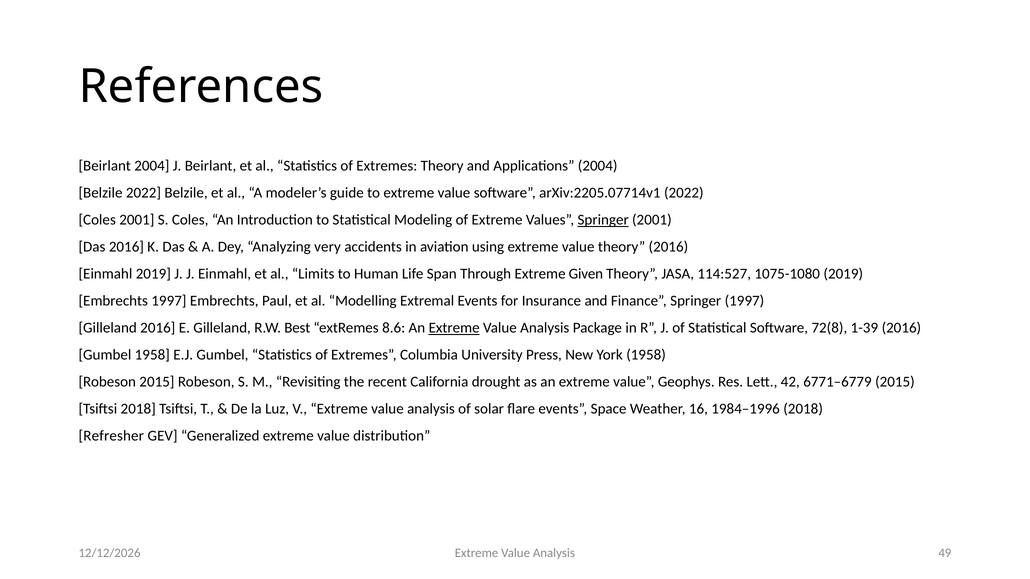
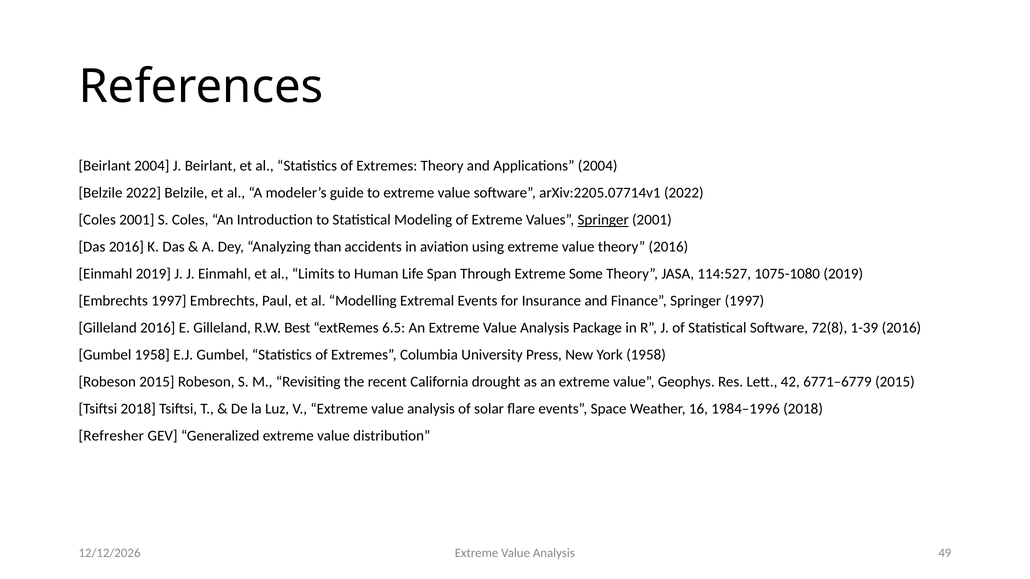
very: very -> than (328, 247)
Given: Given -> Some (586, 274)
8.6: 8.6 -> 6.5 (394, 328)
Extreme underline: present -> none (454, 328)
